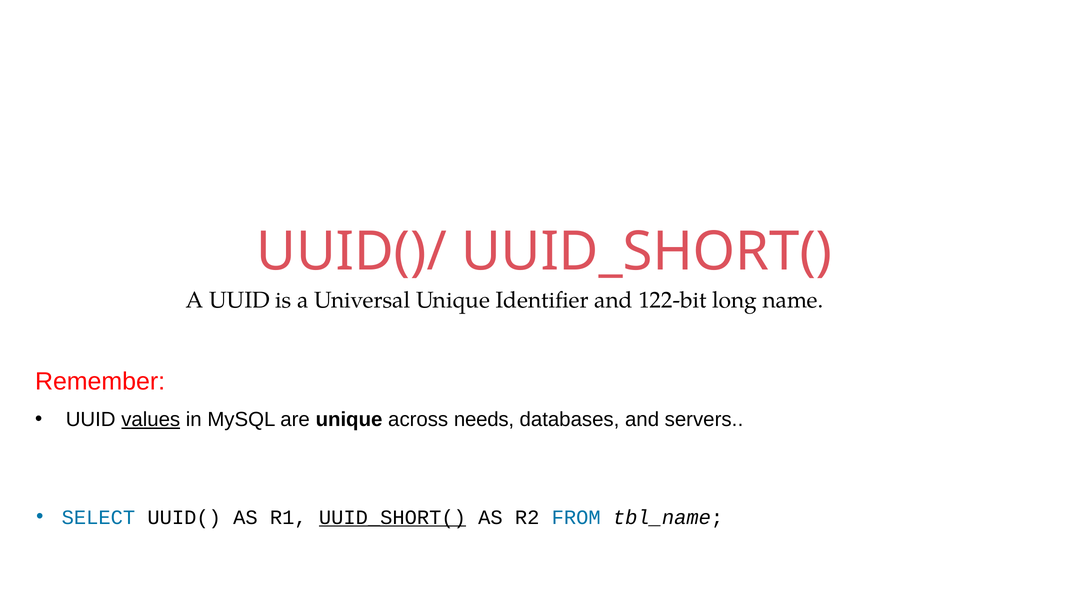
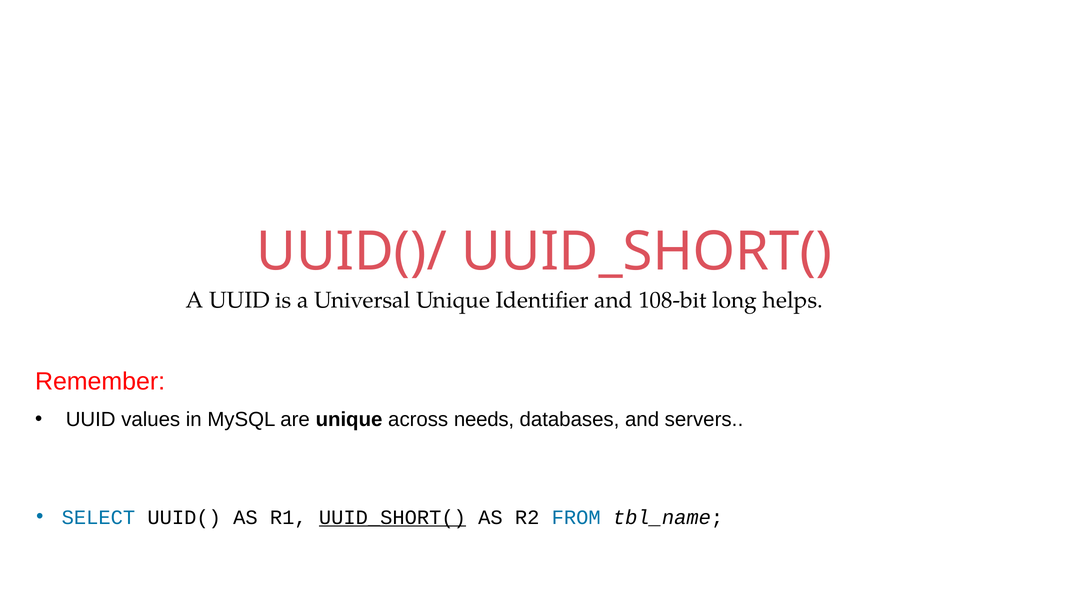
122-bit: 122-bit -> 108-bit (673, 300)
name: name -> helps (793, 300)
values underline: present -> none (151, 419)
